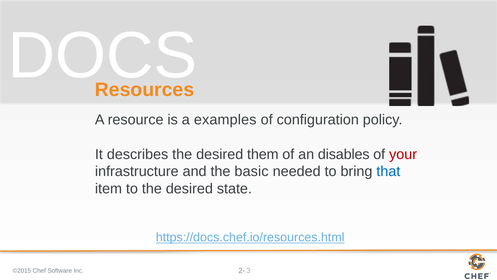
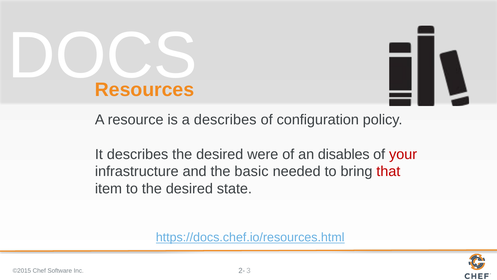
a examples: examples -> describes (225, 120)
them: them -> were (263, 154)
that colour: blue -> red (388, 171)
